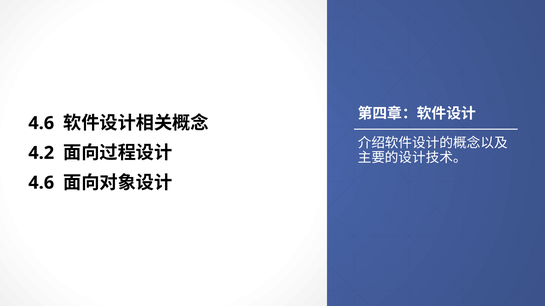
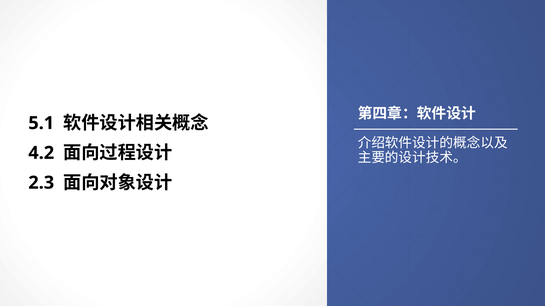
4.6: 4.6 -> 5.1 (41, 123)
4.6: 4.6 -> 2.3 (41, 183)
